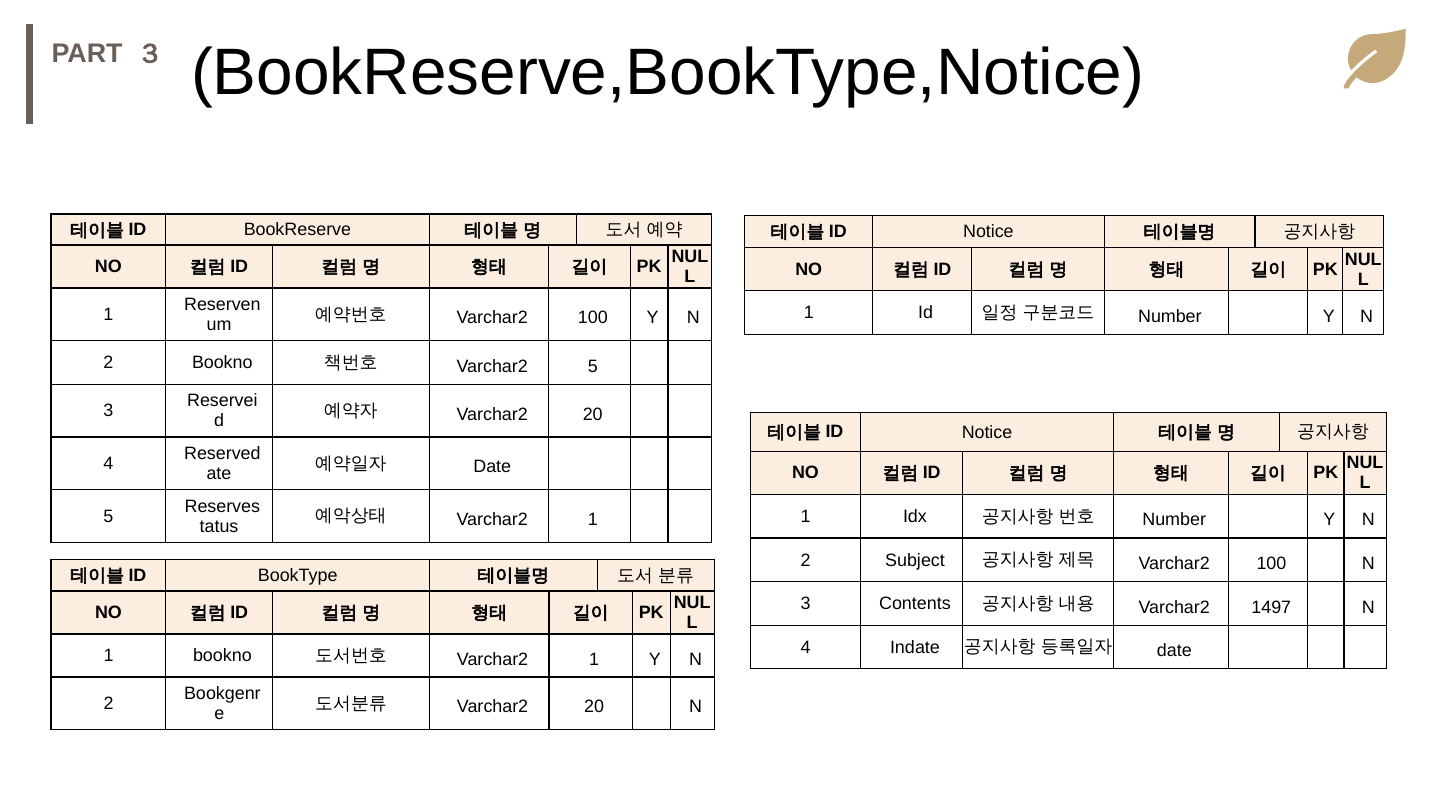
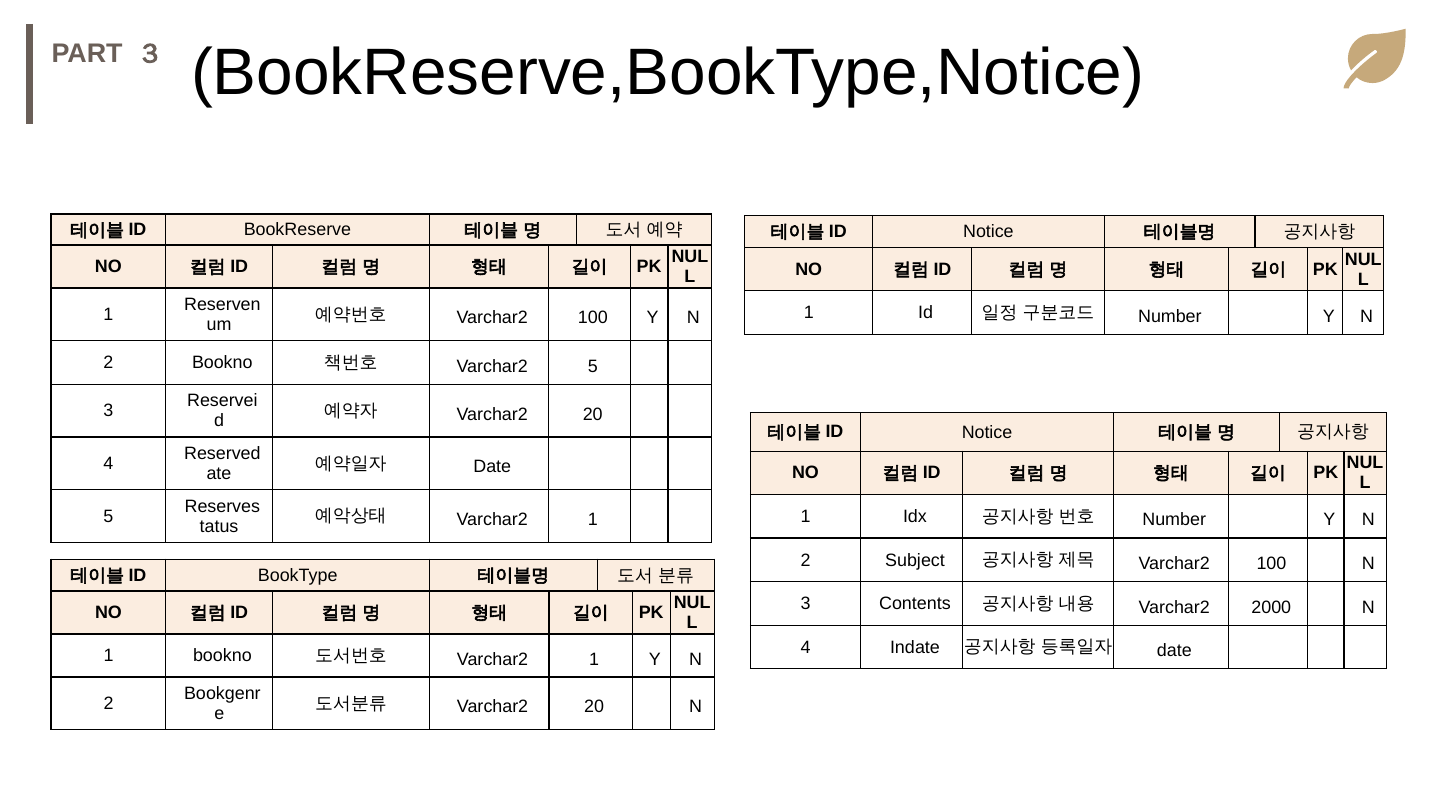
1497: 1497 -> 2000 (1271, 608)
